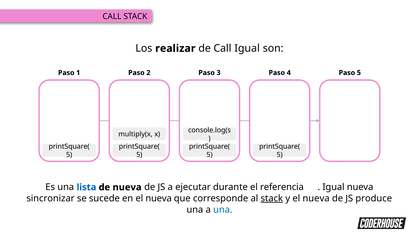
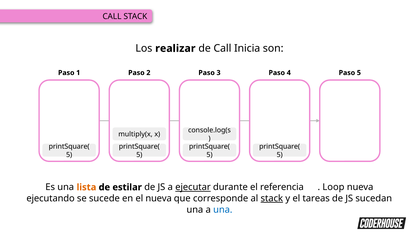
Call Igual: Igual -> Inicia (247, 48)
lista colour: blue -> orange (86, 187)
de nueva: nueva -> estilar (127, 187)
ejecutar underline: none -> present (193, 187)
Igual: Igual -> Loop (333, 187)
sincronizar: sincronizar -> ejecutando (51, 198)
y el nueva: nueva -> tareas (316, 198)
produce: produce -> sucedan (374, 198)
